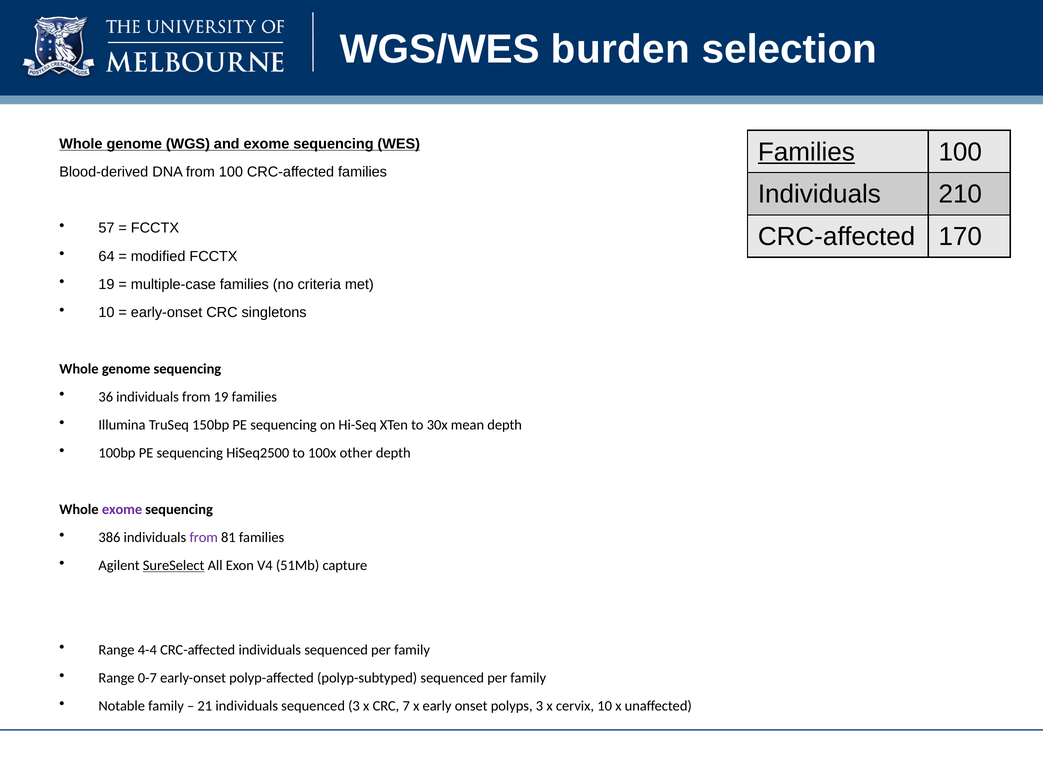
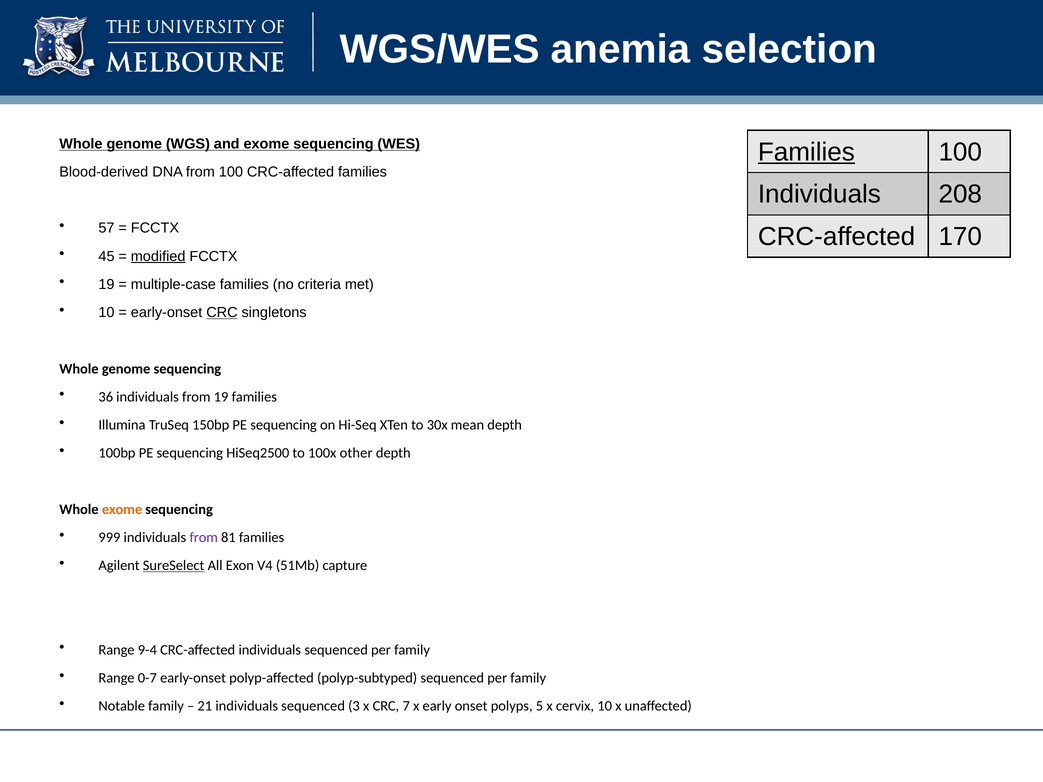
burden: burden -> anemia (621, 50)
210: 210 -> 208 (960, 194)
64: 64 -> 45 (107, 256)
modified underline: none -> present (158, 256)
CRC underline: none -> present (222, 313)
exome colour: purple -> orange (122, 509)
386: 386 -> 999 (109, 538)
4-4: 4-4 -> 9-4 (147, 650)
polyps 3: 3 -> 5 (539, 706)
